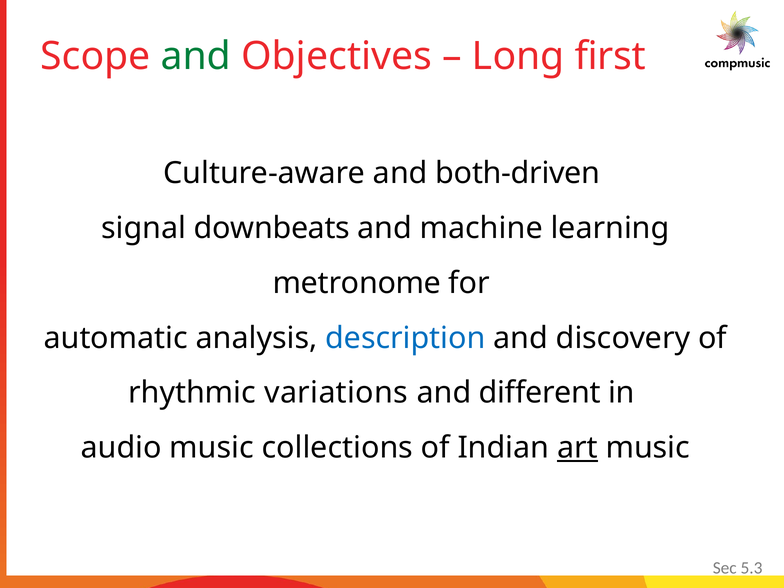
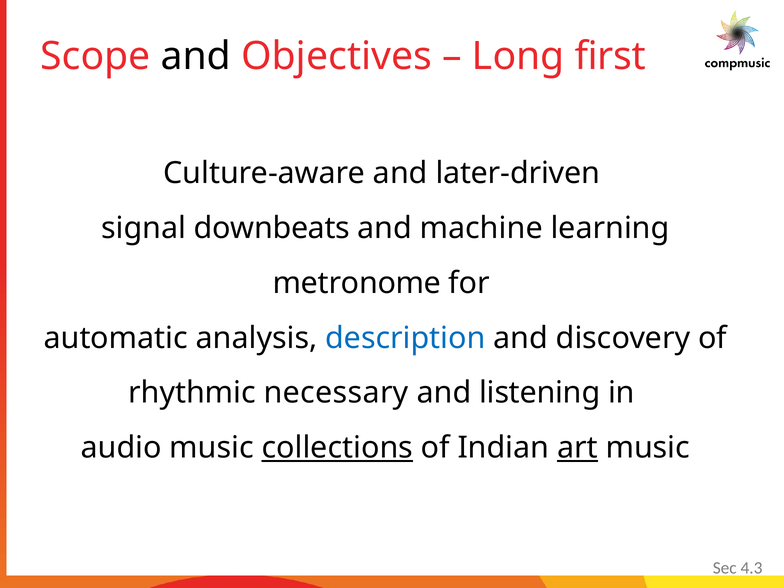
and colour: green -> black (196, 56)
both-driven: both-driven -> later-driven (518, 173)
variations: variations -> necessary (336, 393)
different: different -> listening (540, 393)
collections underline: none -> present (337, 448)
5.3: 5.3 -> 4.3 (752, 568)
